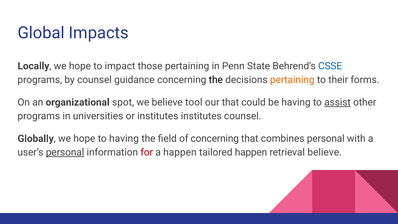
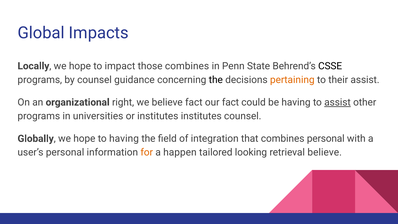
those pertaining: pertaining -> combines (187, 66)
CSSE colour: blue -> black (330, 66)
their forms: forms -> assist (365, 80)
spot: spot -> right (123, 102)
believe tool: tool -> fact (194, 102)
our that: that -> fact (230, 102)
of concerning: concerning -> integration (215, 139)
personal underline: present -> none (65, 152)
for colour: red -> orange (147, 152)
tailored happen: happen -> looking (251, 152)
